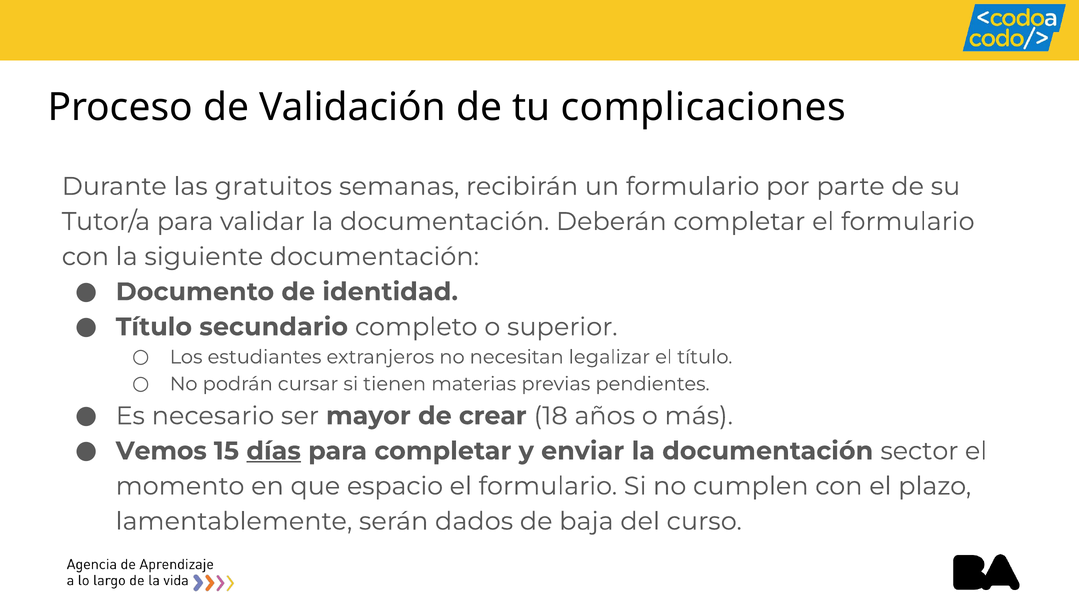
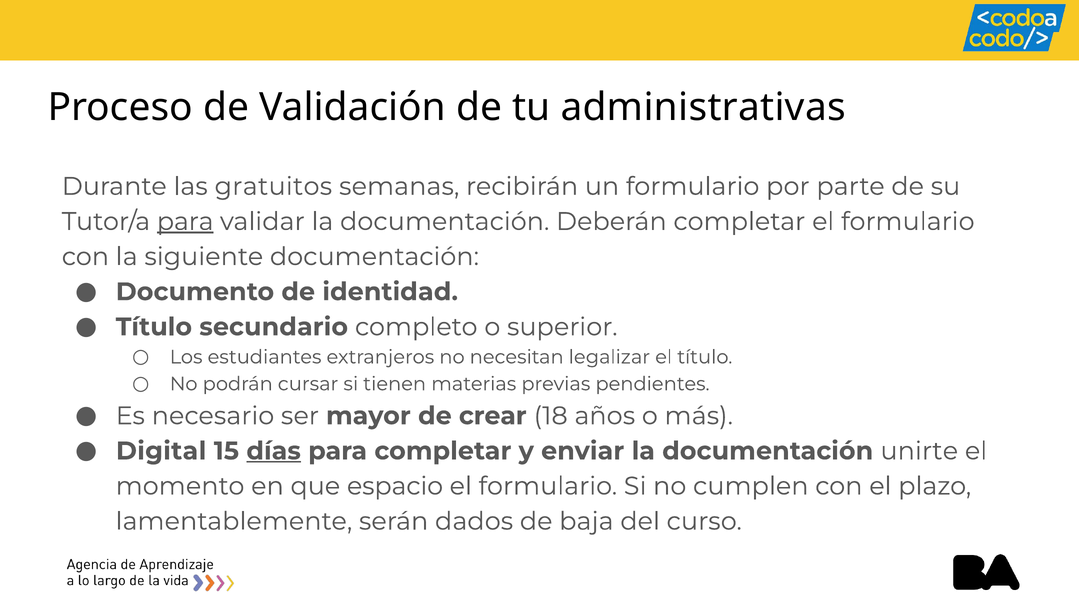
complicaciones: complicaciones -> administrativas (703, 107)
para underline: none -> present (185, 222)
Vemos: Vemos -> Digital (161, 451)
sector: sector -> unirte (919, 451)
